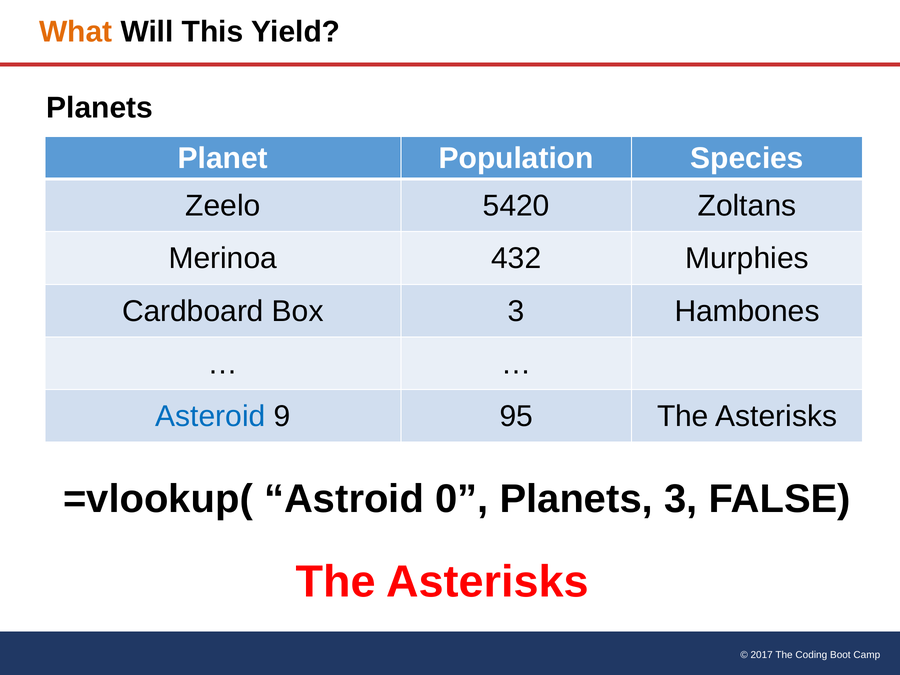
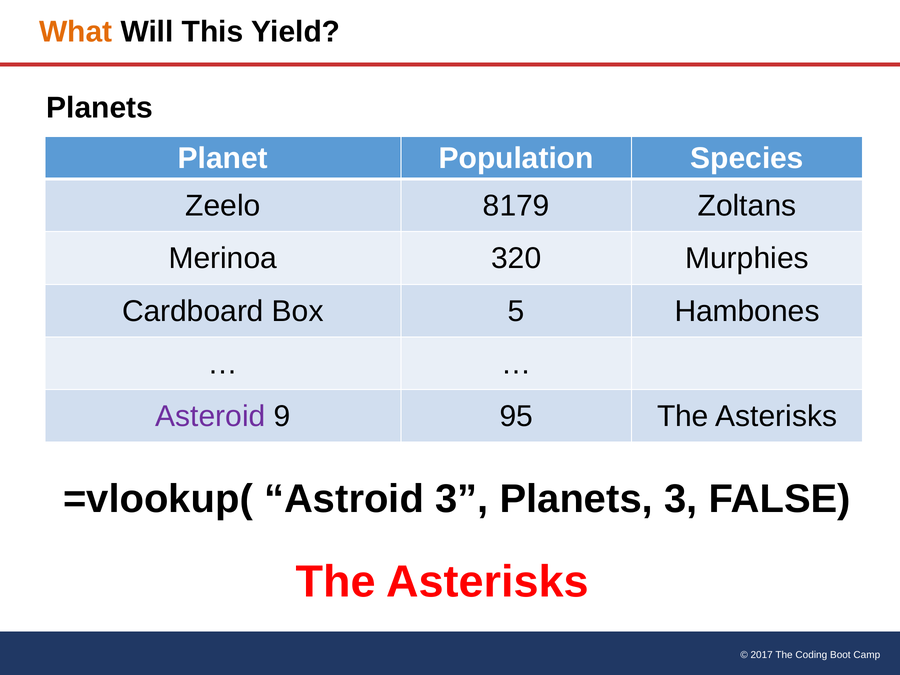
5420: 5420 -> 8179 (516, 206)
432: 432 -> 320 (516, 259)
Box 3: 3 -> 5 (516, 311)
Asteroid colour: blue -> purple (210, 416)
Astroid 0: 0 -> 3 (462, 499)
